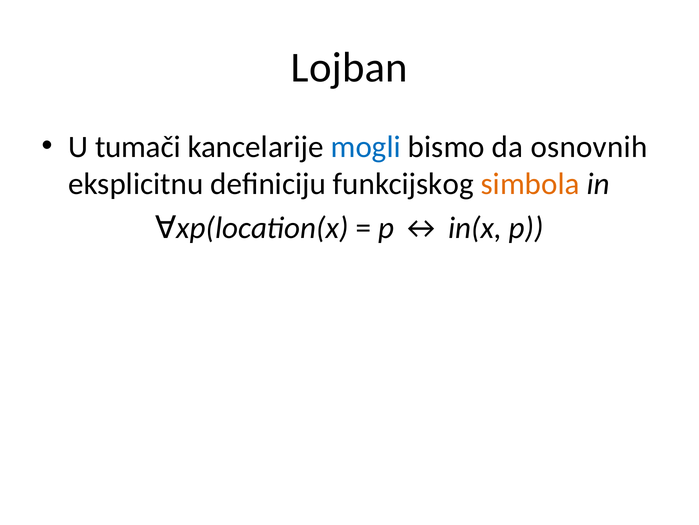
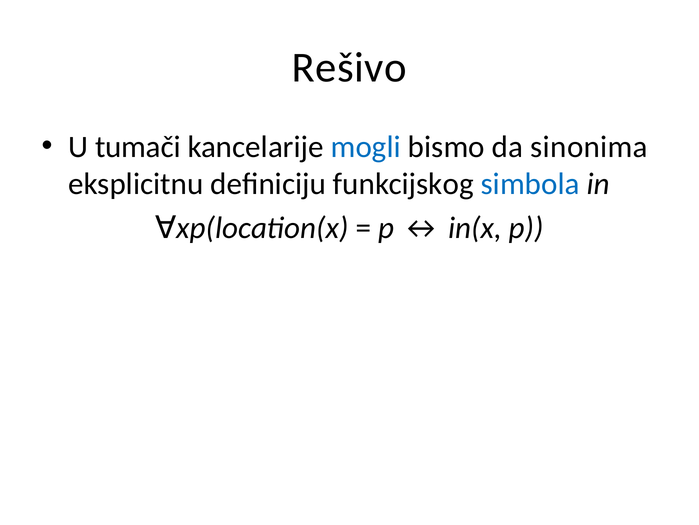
Lojban: Lojban -> Rešivo (349, 68)
osnovnih: osnovnih -> sinonima (589, 147)
simbola colour: orange -> blue (530, 184)
